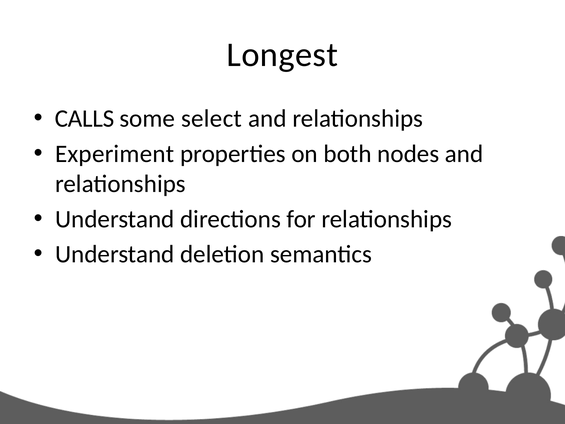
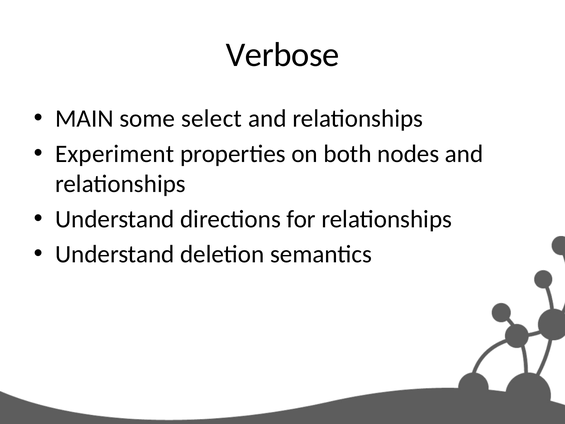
Longest: Longest -> Verbose (283, 55)
CALLS: CALLS -> MAIN (84, 119)
